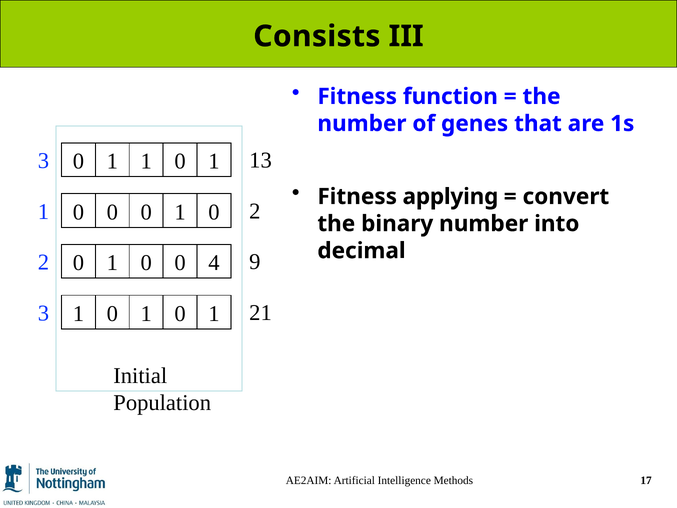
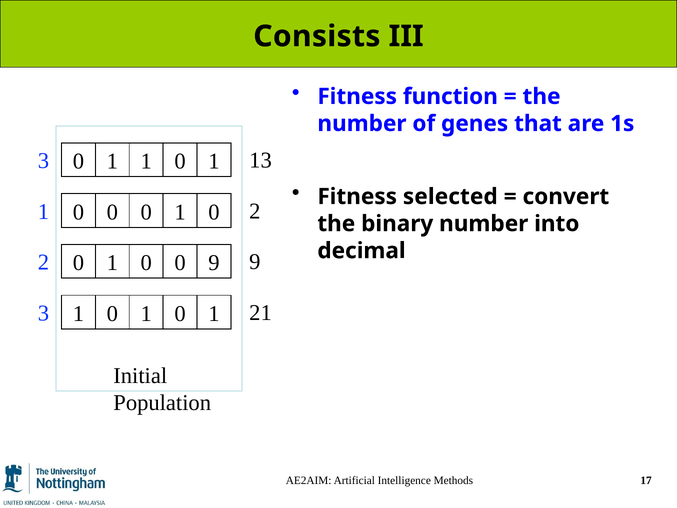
applying: applying -> selected (450, 197)
0 4: 4 -> 9 (214, 263)
